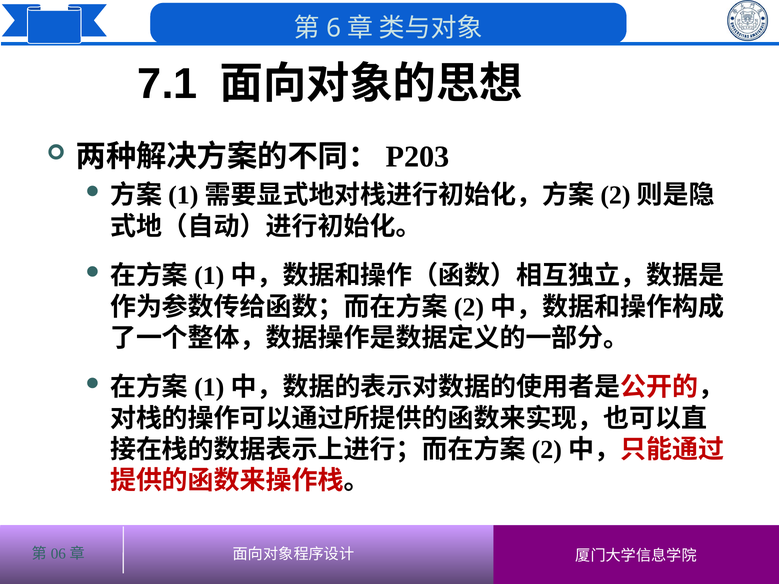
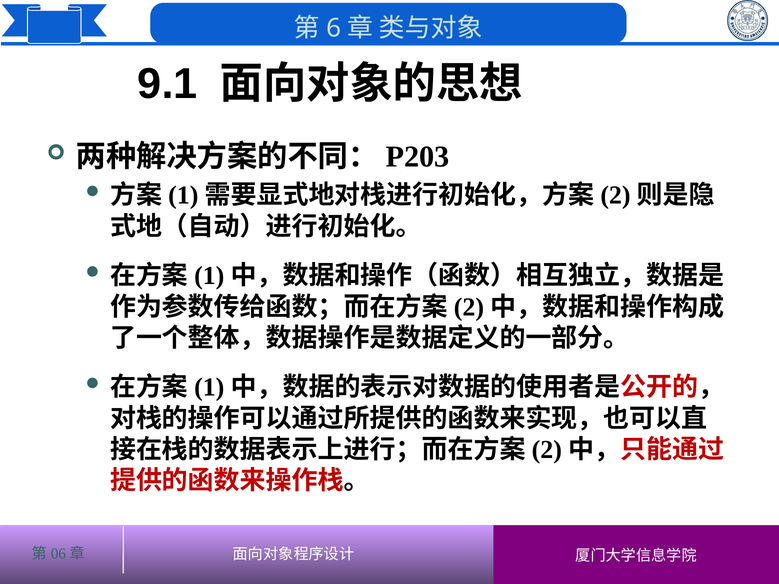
7.1: 7.1 -> 9.1 (168, 84)
